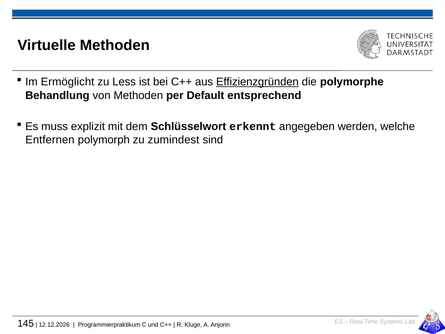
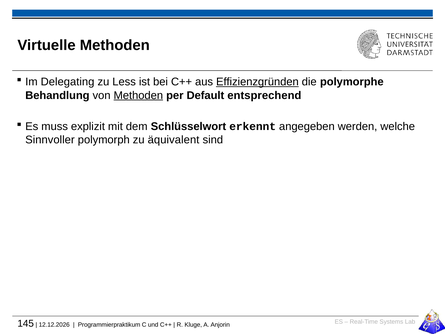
Ermöglicht: Ermöglicht -> Delegating (68, 82)
Methoden underline: none -> present (138, 95)
Entfernen: Entfernen -> Sinnvoller (50, 140)
zumindest: zumindest -> äquivalent (174, 140)
